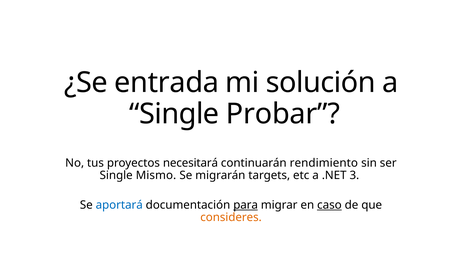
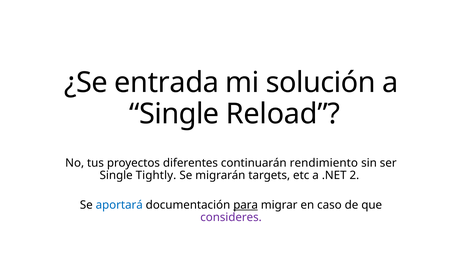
Probar: Probar -> Reload (283, 114)
necesitará: necesitará -> diferentes (190, 163)
Mismo: Mismo -> Tightly (156, 175)
3: 3 -> 2 (354, 175)
caso underline: present -> none (329, 205)
consideres colour: orange -> purple (231, 217)
